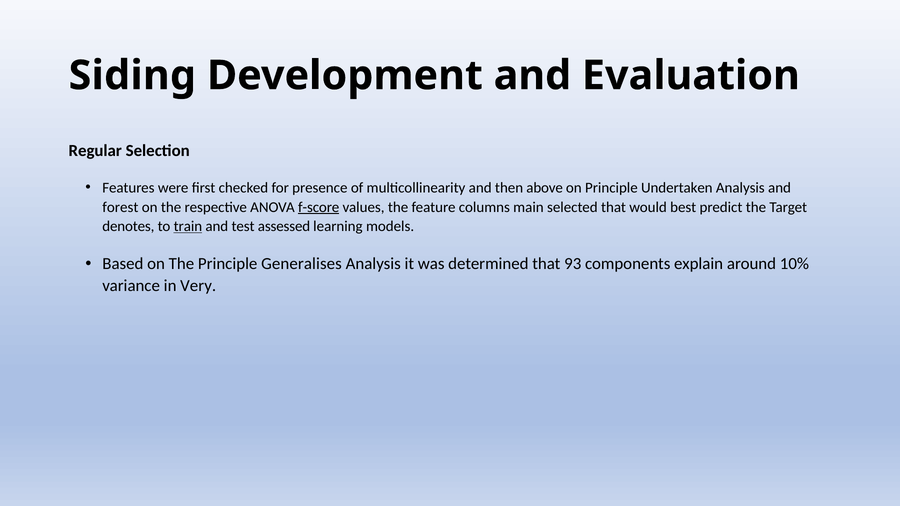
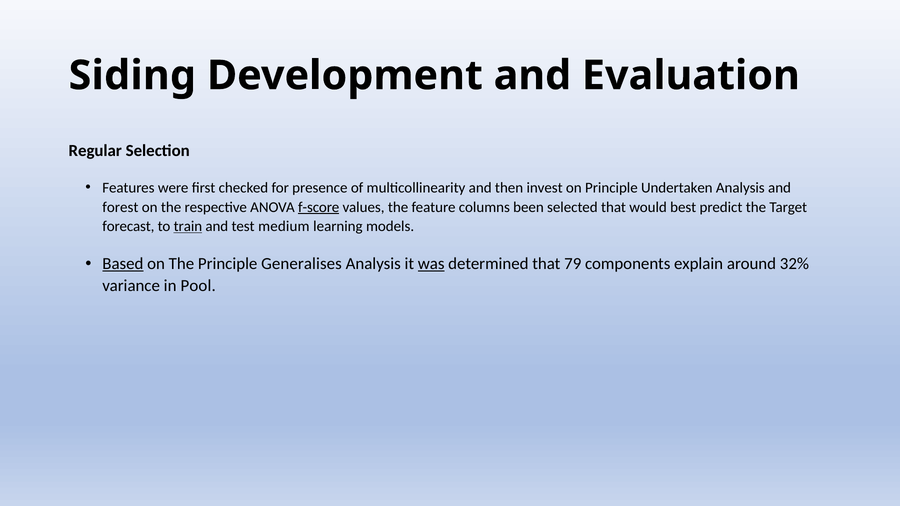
above: above -> invest (545, 188)
main: main -> been (529, 207)
denotes: denotes -> forecast (128, 226)
assessed: assessed -> medium (284, 226)
Based underline: none -> present (123, 264)
was underline: none -> present (431, 264)
93: 93 -> 79 (573, 264)
10%: 10% -> 32% (794, 264)
Very: Very -> Pool (198, 286)
